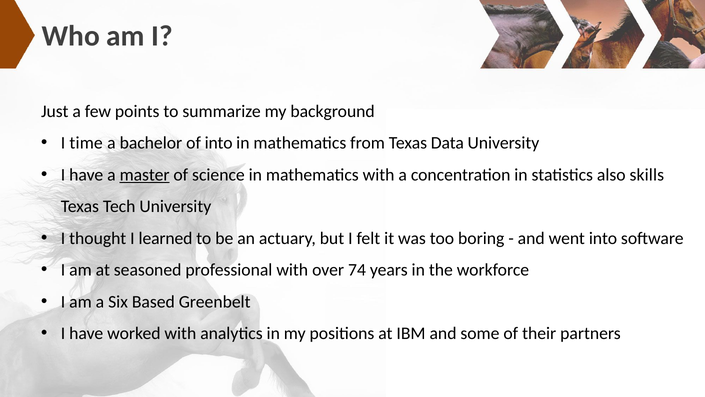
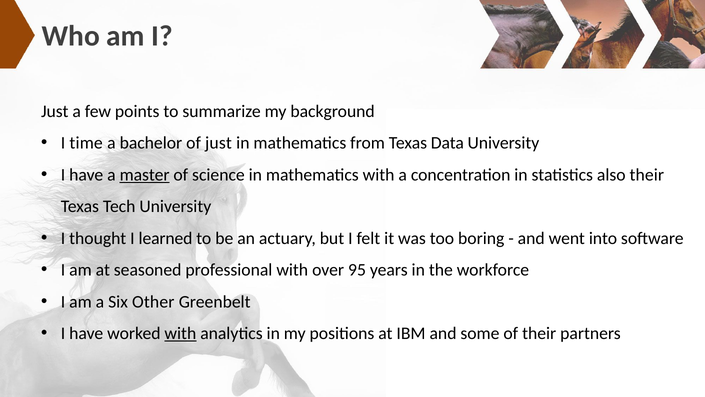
of into: into -> just (218, 143)
also skills: skills -> their (647, 175)
74: 74 -> 95 (357, 270)
Based: Based -> Other (153, 302)
with underline: none -> present (180, 333)
